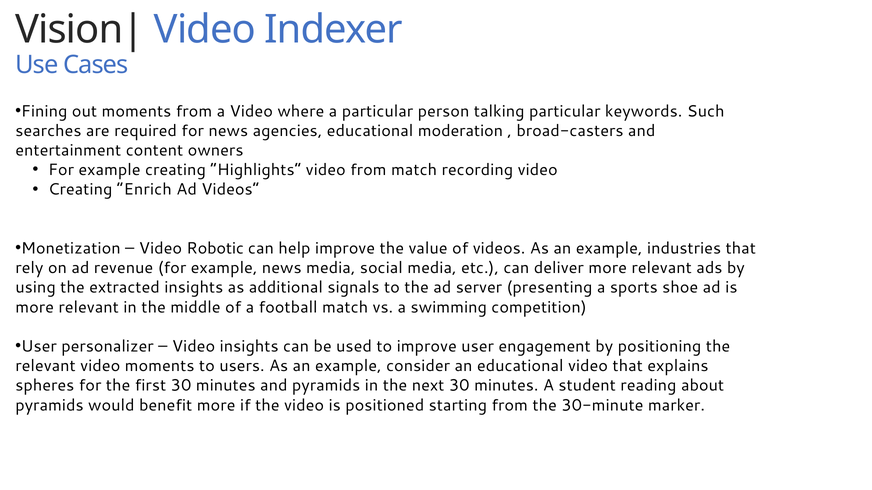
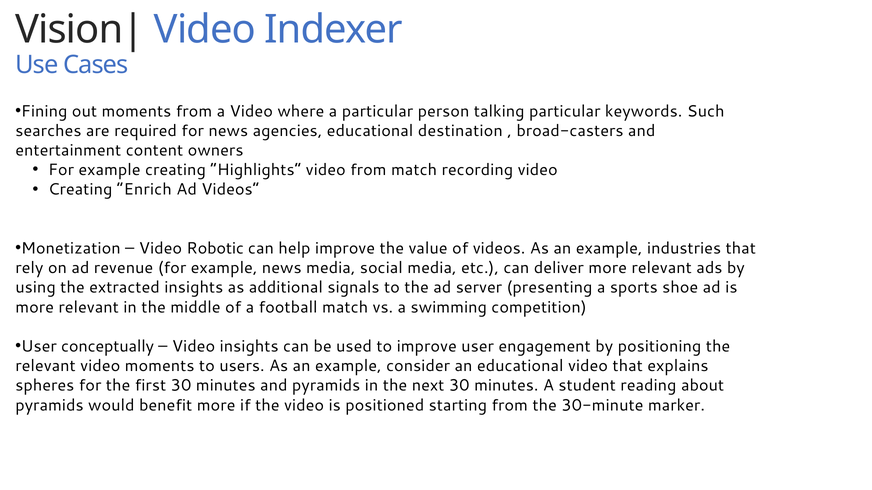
moderation: moderation -> destination (460, 131)
personalizer: personalizer -> conceptually (108, 347)
